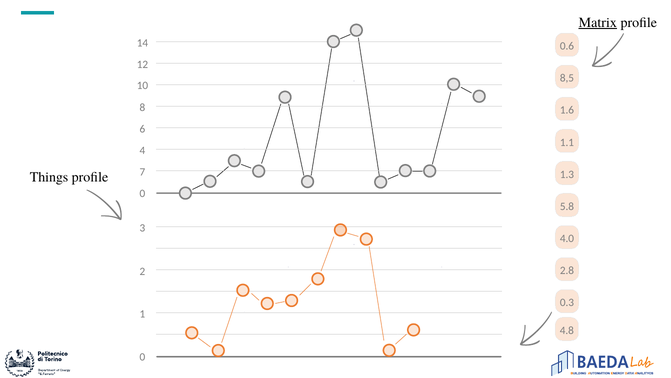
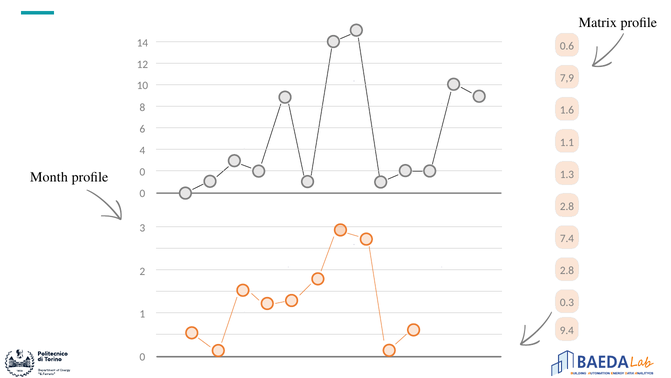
Matrix underline: present -> none (598, 22)
8,5: 8,5 -> 7,9 (567, 78)
Things: Things -> Month (49, 177)
profile 7: 7 -> 0 (142, 172)
5.8: 5.8 -> 2.8 (567, 206)
4.0: 4.0 -> 7.4 (567, 238)
4.8: 4.8 -> 9.4 (567, 330)
